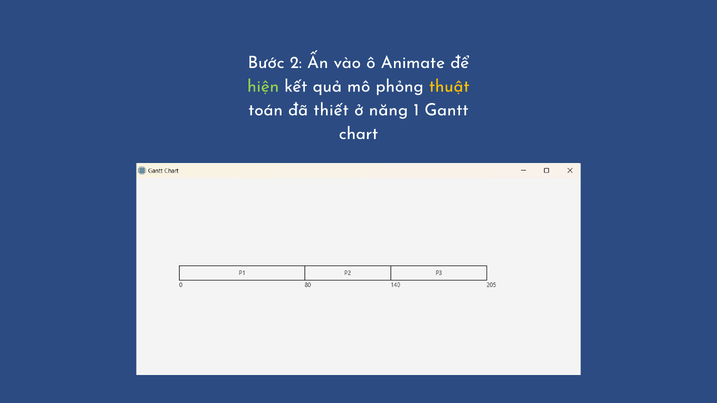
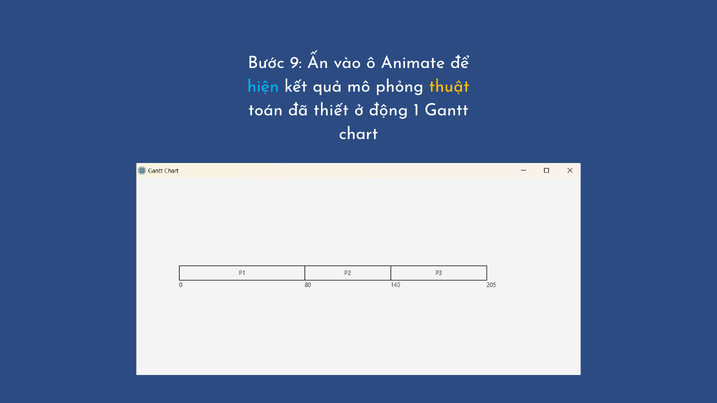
2: 2 -> 9 (296, 62)
hiện colour: light green -> light blue (263, 86)
năng: năng -> động (388, 110)
